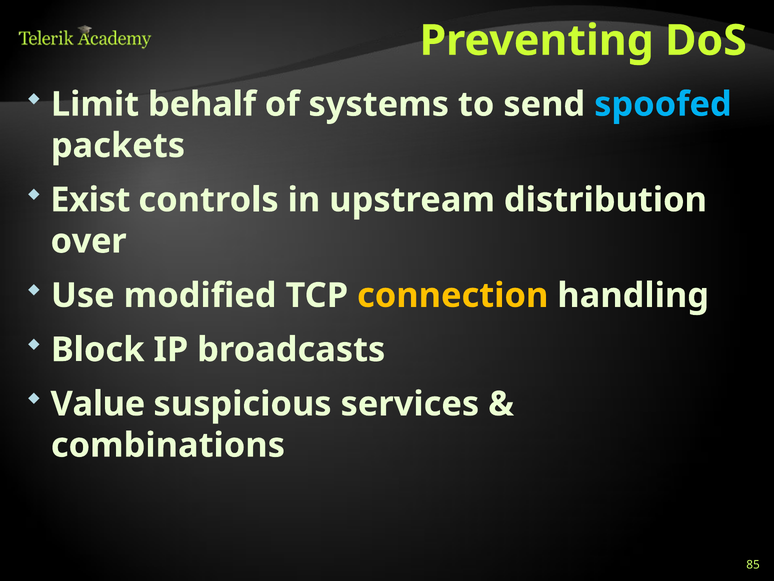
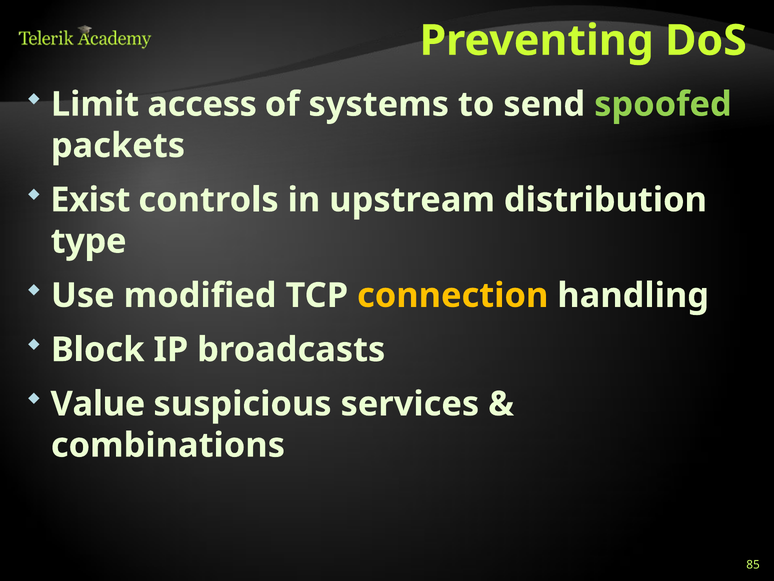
behalf: behalf -> access (202, 104)
spoofed colour: light blue -> light green (663, 104)
over: over -> type (89, 241)
